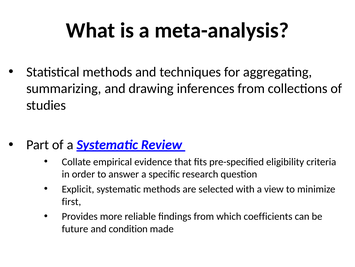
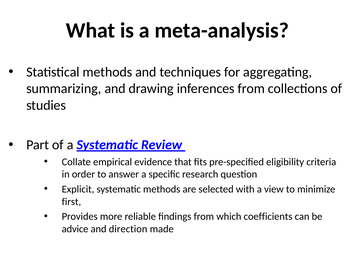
future: future -> advice (75, 228)
condition: condition -> direction (128, 228)
